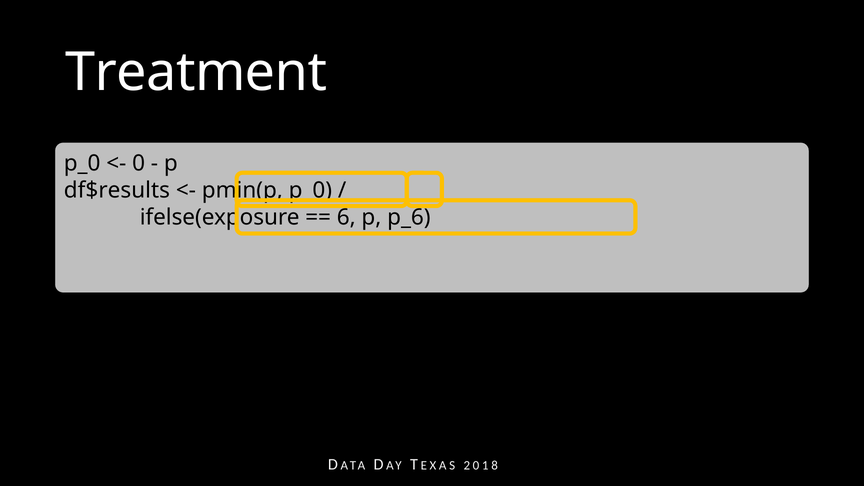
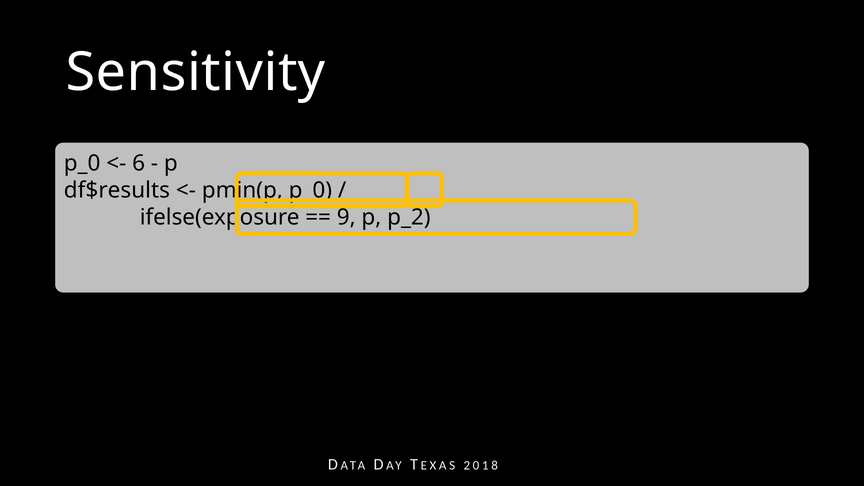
Treatment: Treatment -> Sensitivity (196, 72)
0: 0 -> 6 (139, 163)
6: 6 -> 9 (346, 217)
p_6: p_6 -> p_2 (409, 217)
